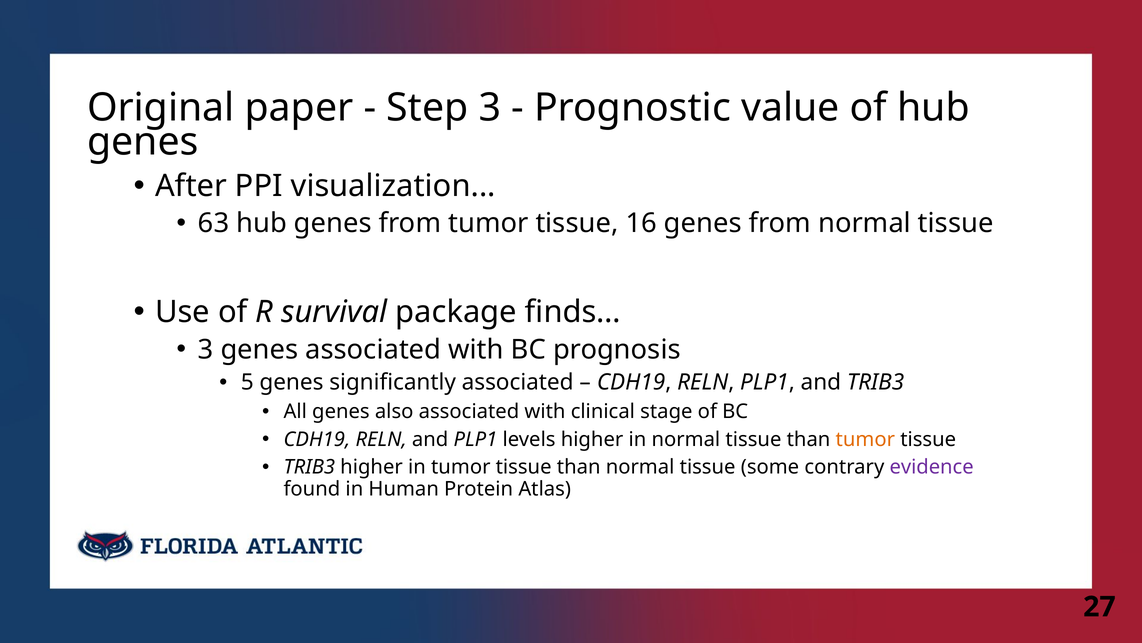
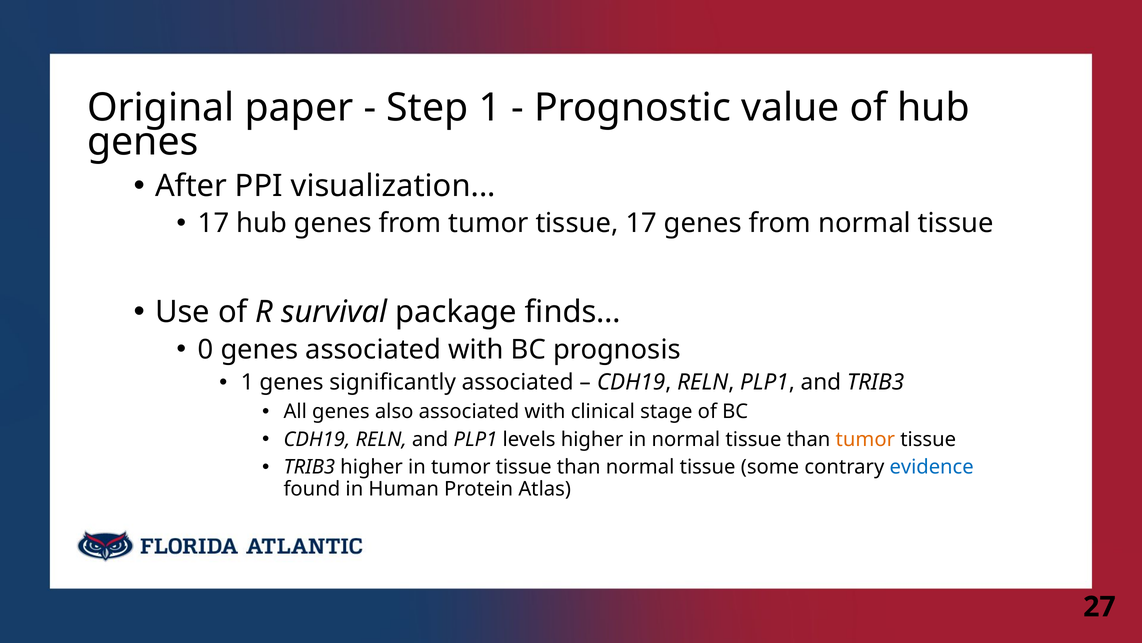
Step 3: 3 -> 1 (490, 108)
63: 63 -> 17 (214, 223)
tissue 16: 16 -> 17 (641, 223)
3: 3 -> 0 (206, 349)
5: 5 -> 1 (247, 382)
evidence colour: purple -> blue (932, 467)
